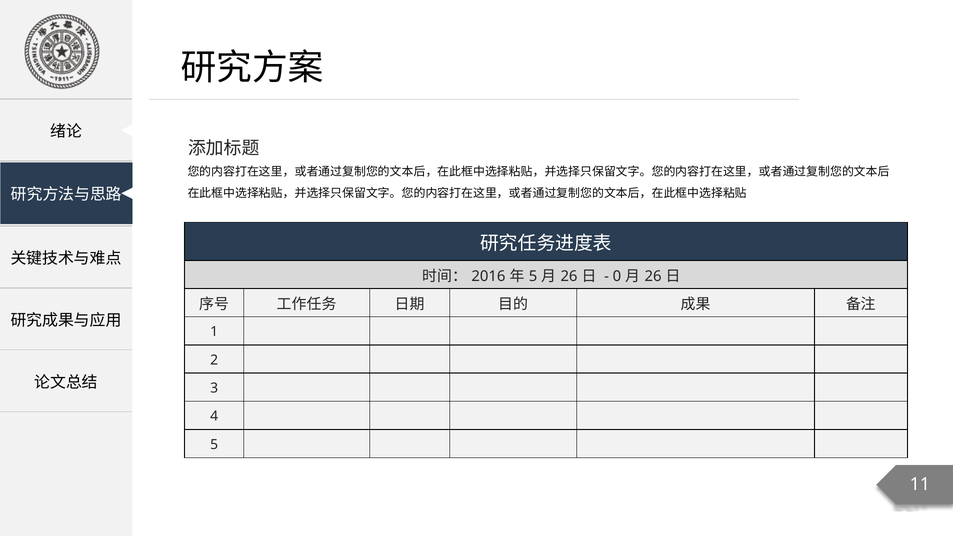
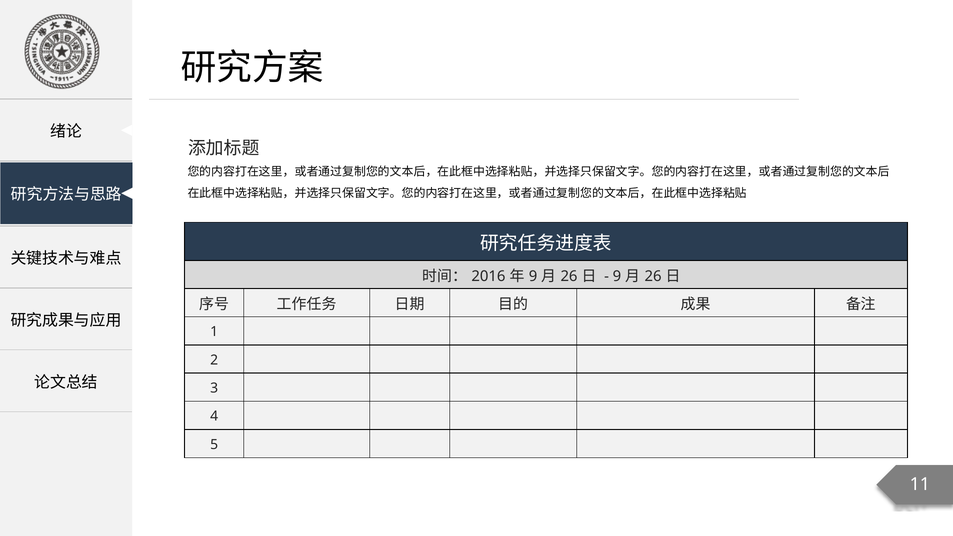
5: 5 -> 9 (533, 276)
0: 0 -> 9 (617, 276)
